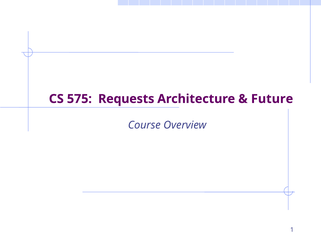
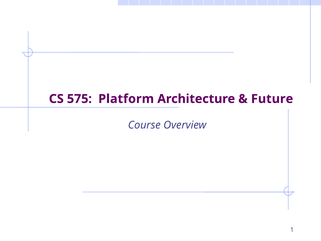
Requests: Requests -> Platform (126, 99)
